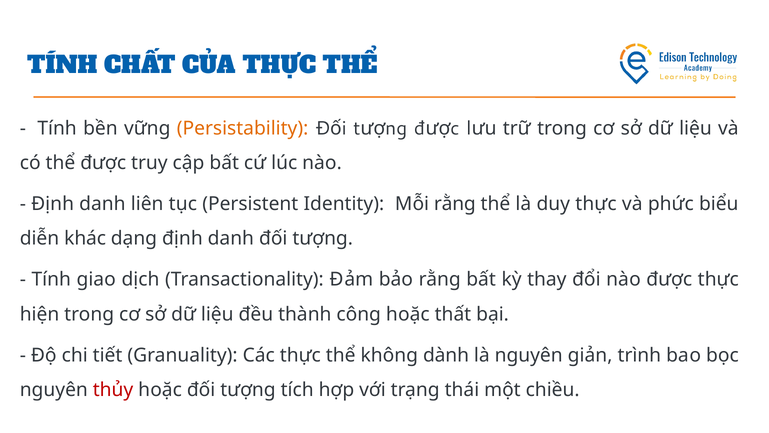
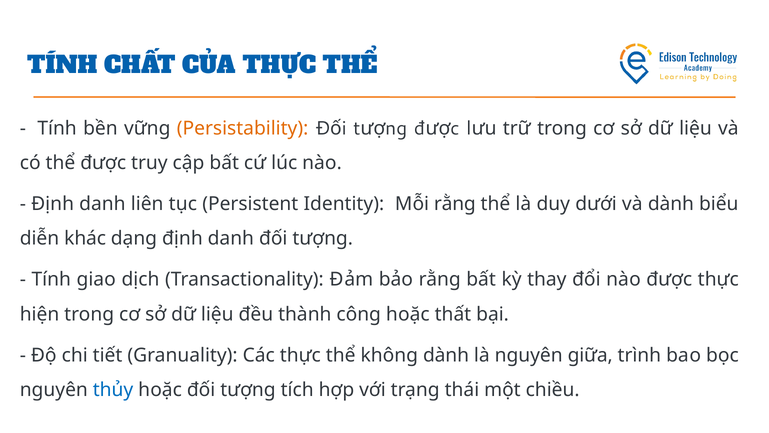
duy thực: thực -> dưới (596, 204)
và phức: phức -> dành (671, 204)
giản: giản -> giữa (590, 355)
thủy colour: red -> blue (113, 390)
